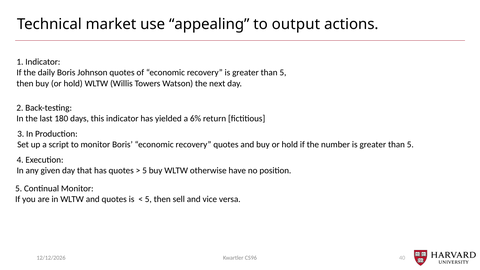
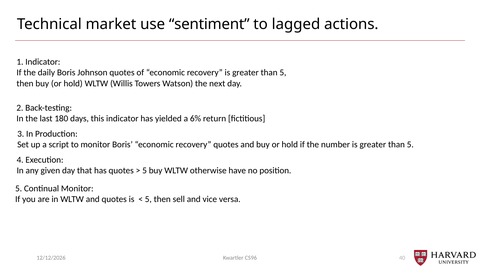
appealing: appealing -> sentiment (209, 24)
output: output -> lagged (296, 24)
